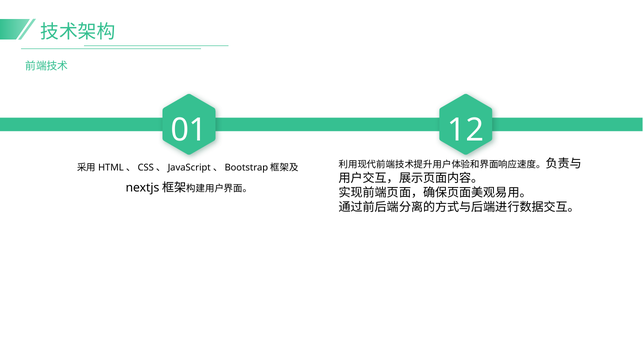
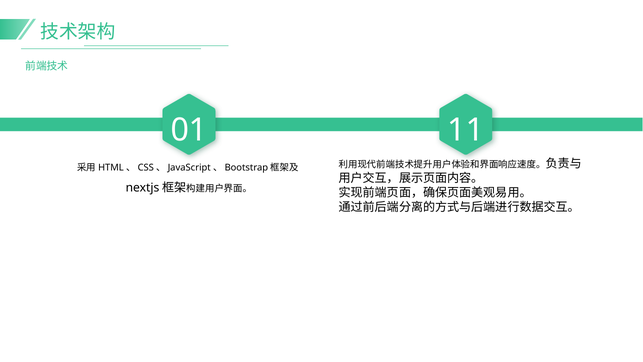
12: 12 -> 11 (466, 130)
